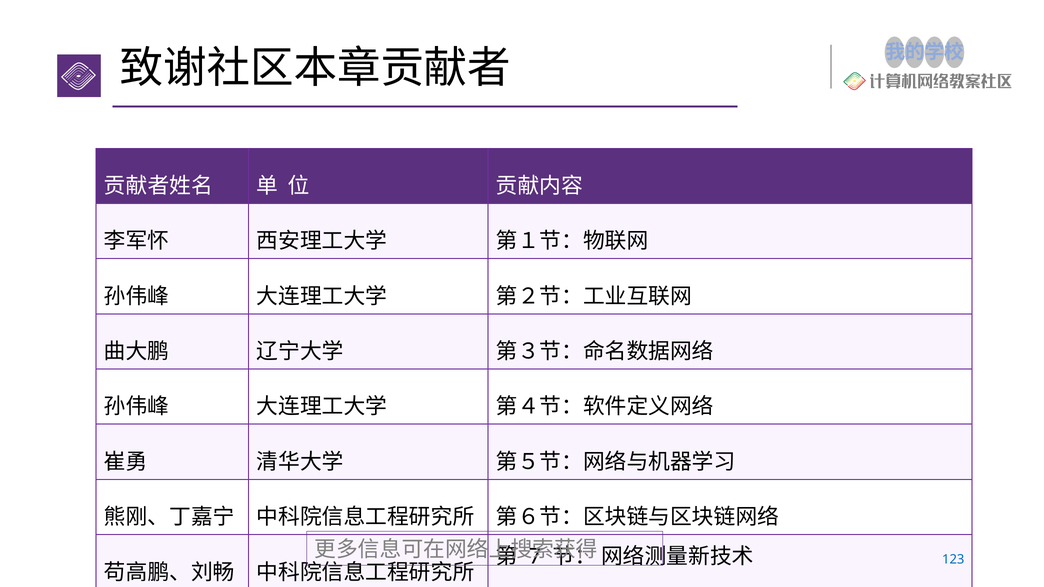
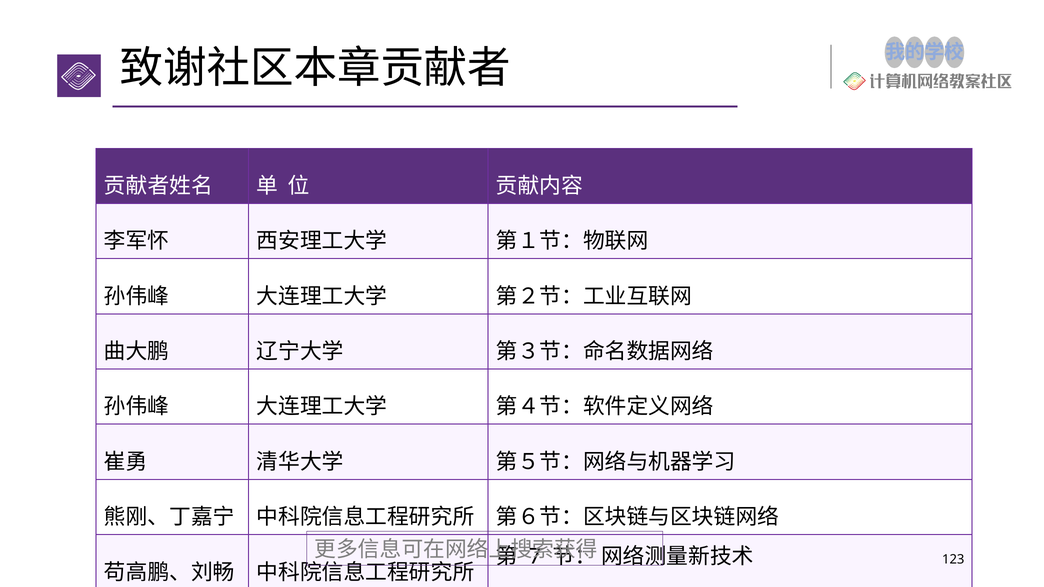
123 colour: blue -> black (953, 560)
